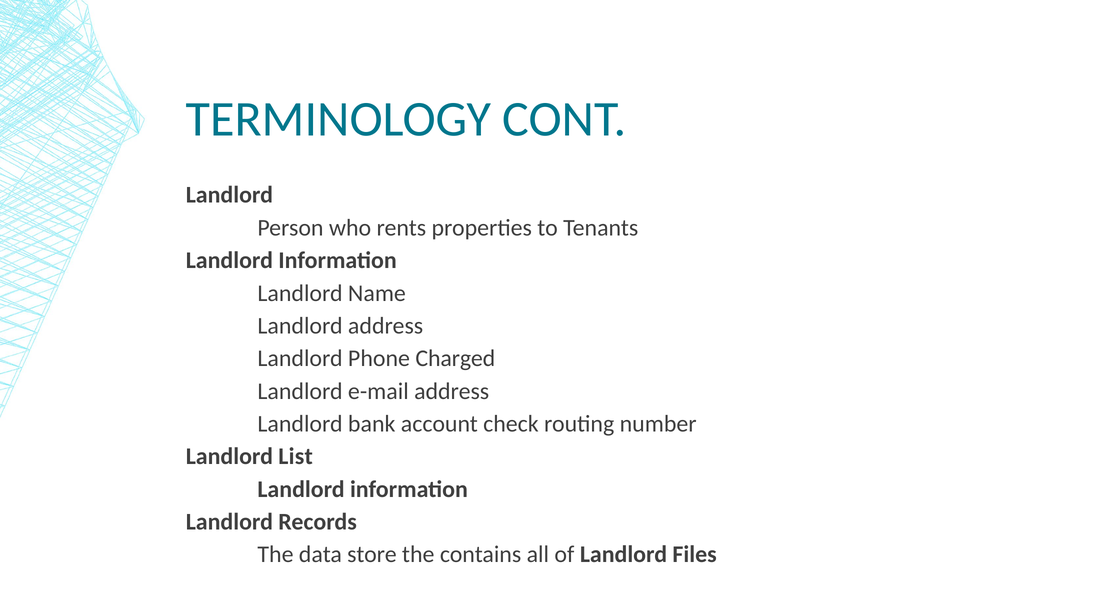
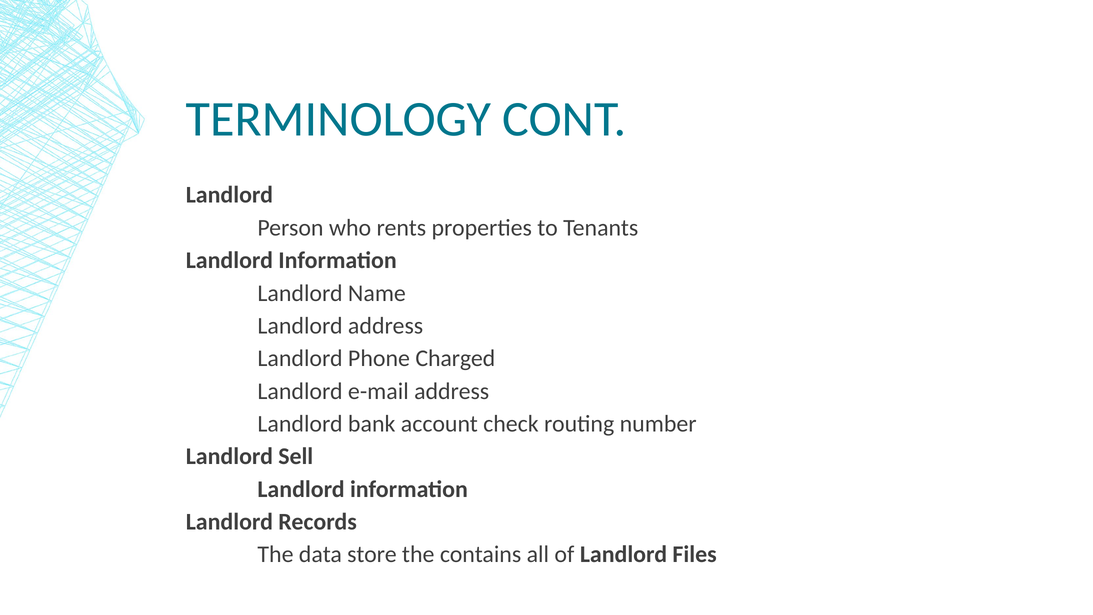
List: List -> Sell (296, 456)
